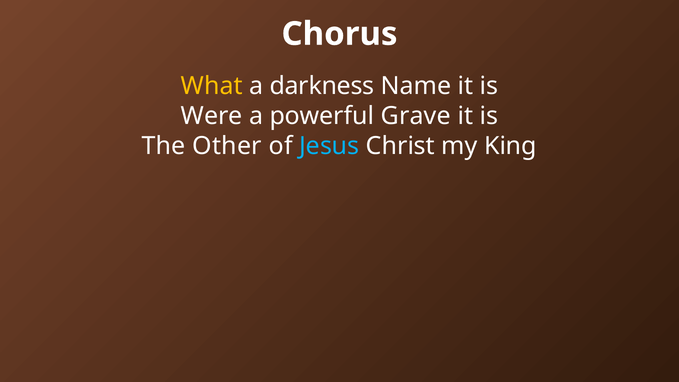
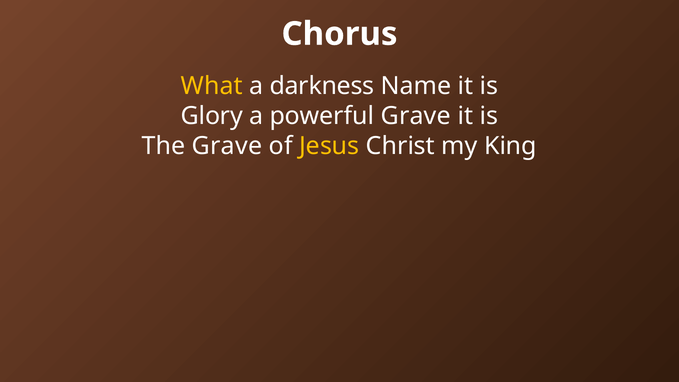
Were: Were -> Glory (212, 116)
The Other: Other -> Grave (227, 146)
Jesus colour: light blue -> yellow (329, 146)
